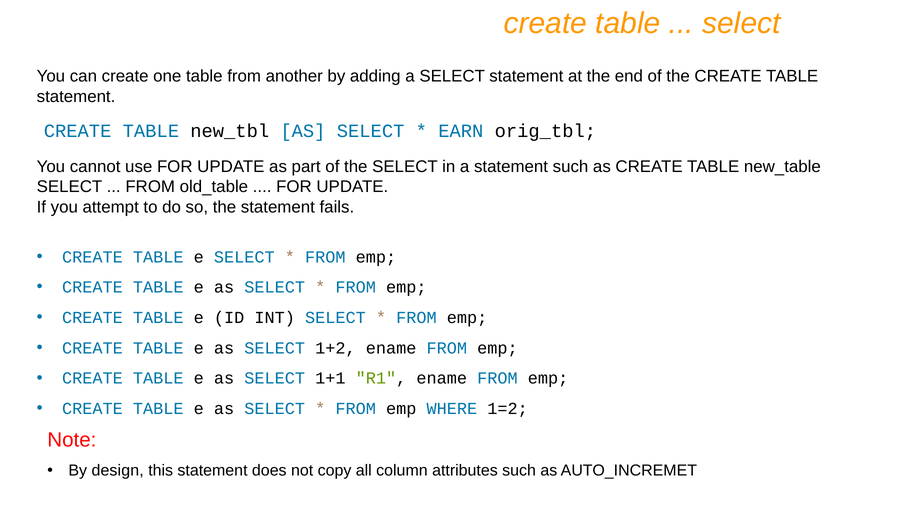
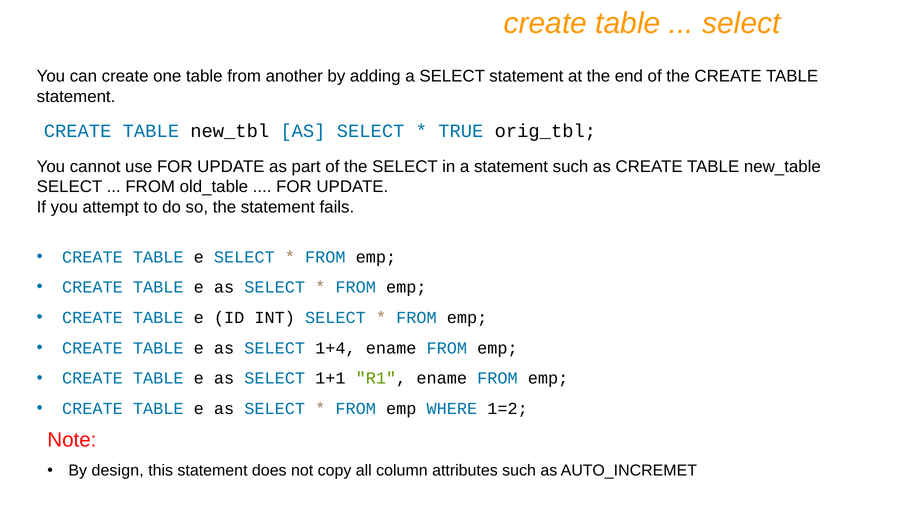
EARN: EARN -> TRUE (461, 131)
1+2: 1+2 -> 1+4 (335, 348)
